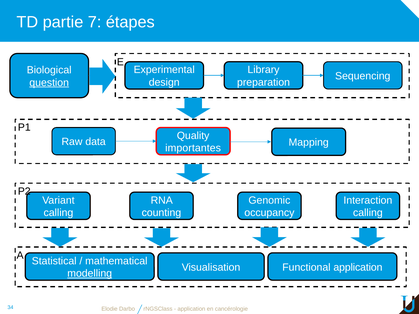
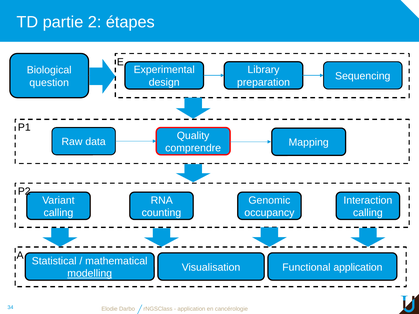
7: 7 -> 2 (95, 22)
question underline: present -> none (49, 83)
importantes: importantes -> comprendre (193, 148)
